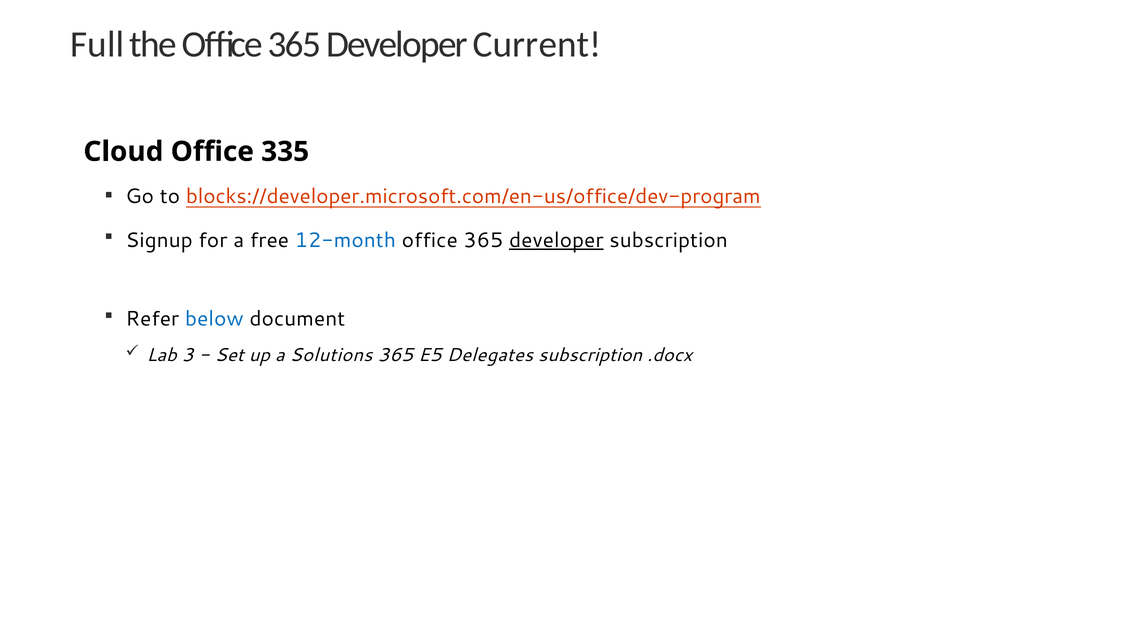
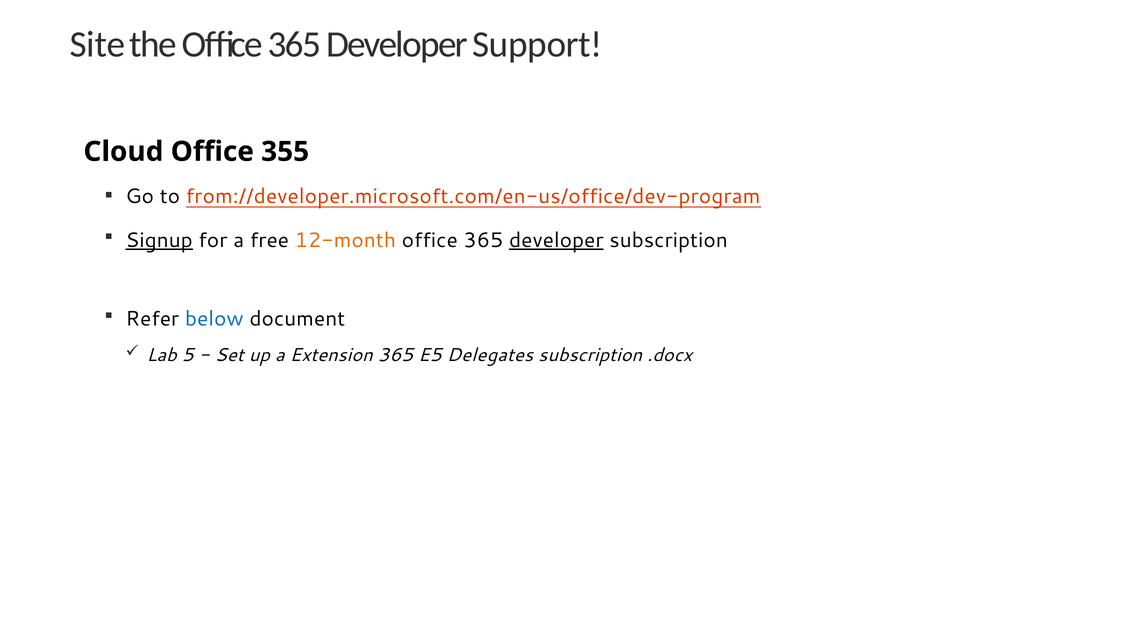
Full: Full -> Site (97, 45)
Current: Current -> Support (537, 45)
335: 335 -> 355 (285, 152)
blocks://developer.microsoft.com/en-us/office/dev-program: blocks://developer.microsoft.com/en-us/office/dev-program -> from://developer.microsoft.com/en-us/office/dev-program (473, 197)
Signup underline: none -> present (159, 241)
12-month colour: blue -> orange (345, 241)
3: 3 -> 5 (188, 356)
Solutions: Solutions -> Extension (331, 356)
